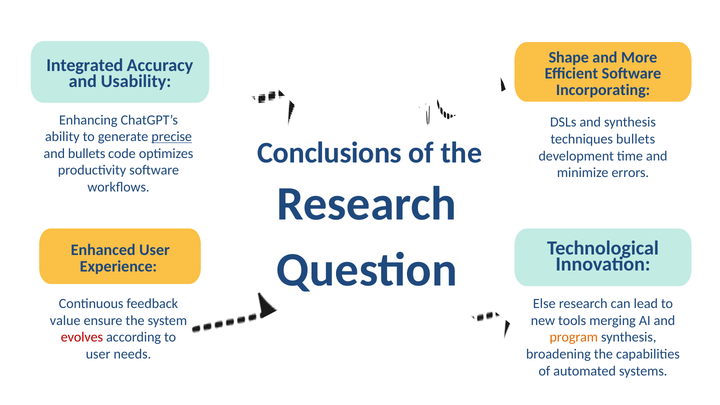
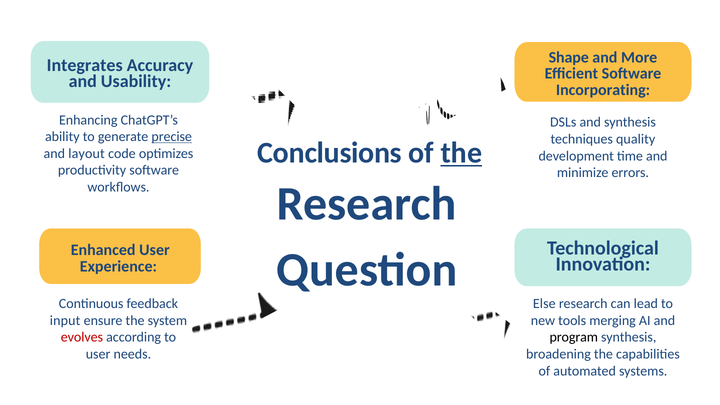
Integrated: Integrated -> Integrates (85, 65)
techniques bullets: bullets -> quality (636, 139)
the underline: none -> present (461, 153)
and bullets: bullets -> layout (87, 154)
value: value -> input (65, 320)
program colour: orange -> black (574, 337)
